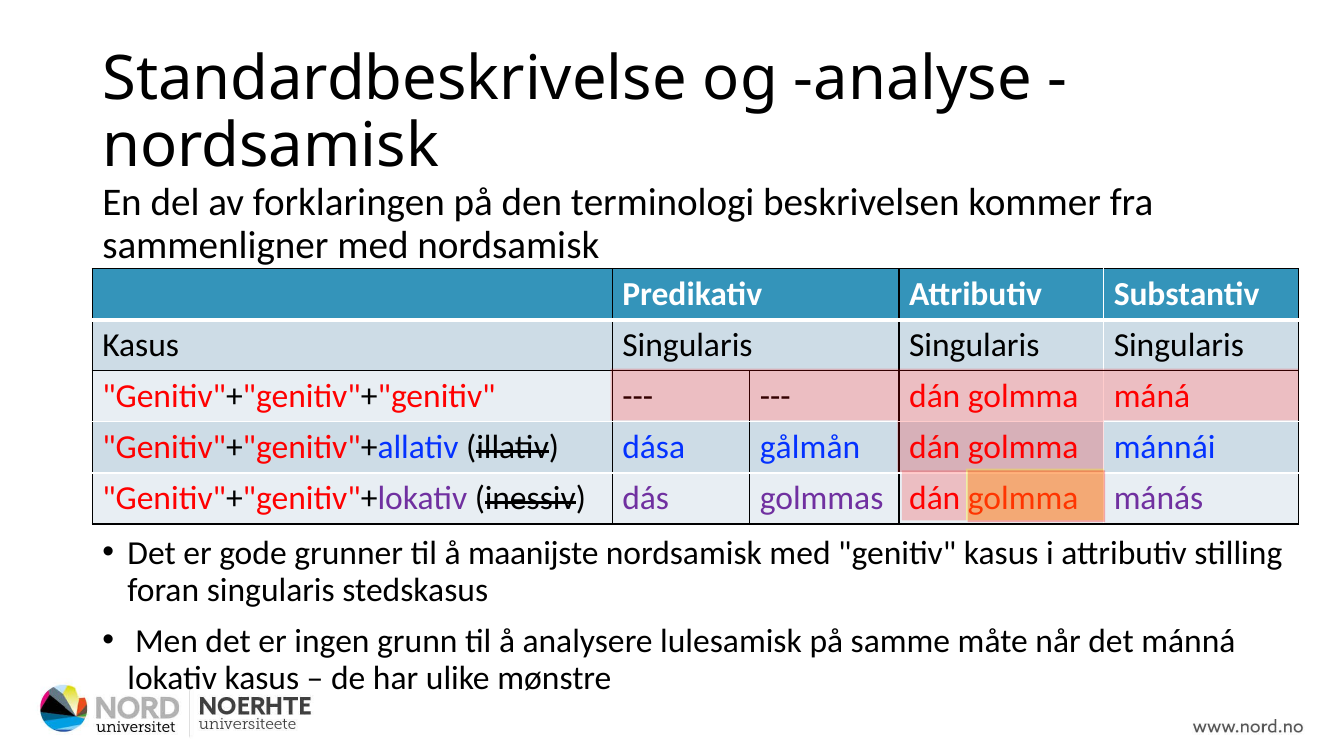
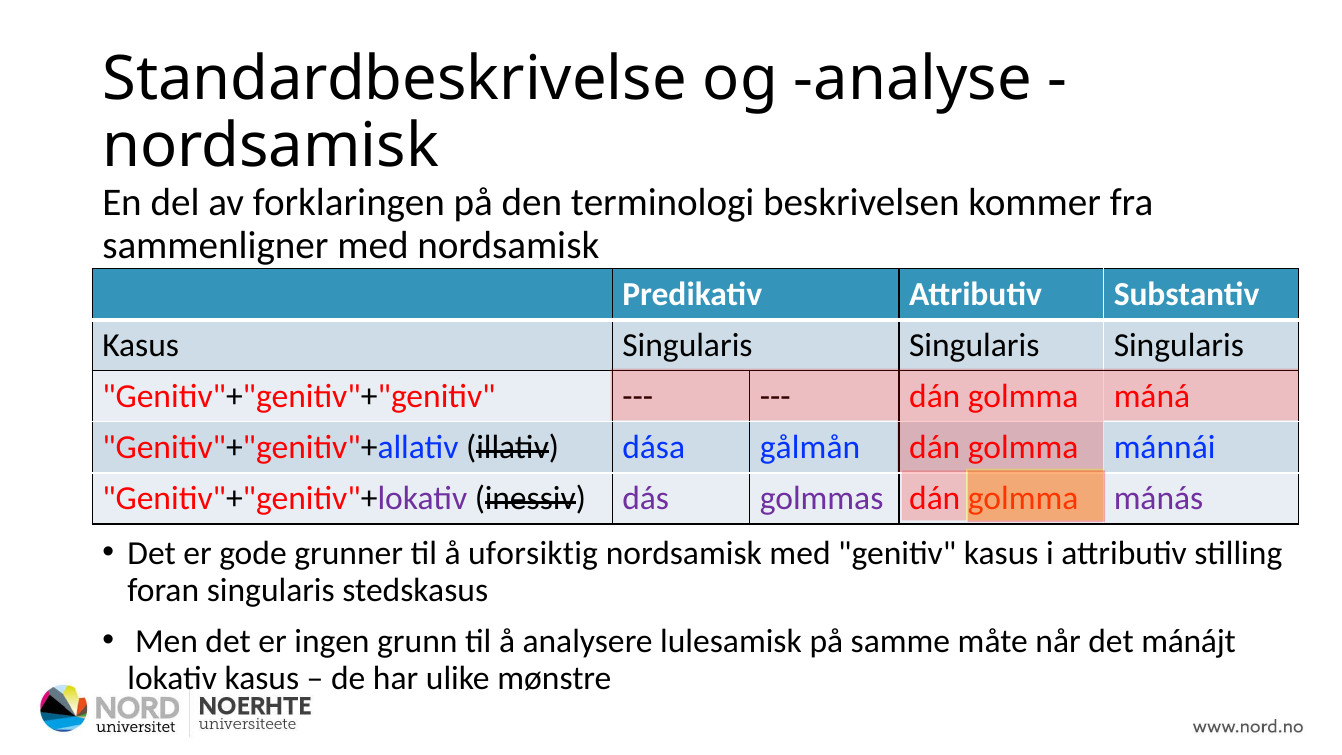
maanijste: maanijste -> uforsiktig (533, 553)
mánná: mánná -> mánájt (1189, 641)
